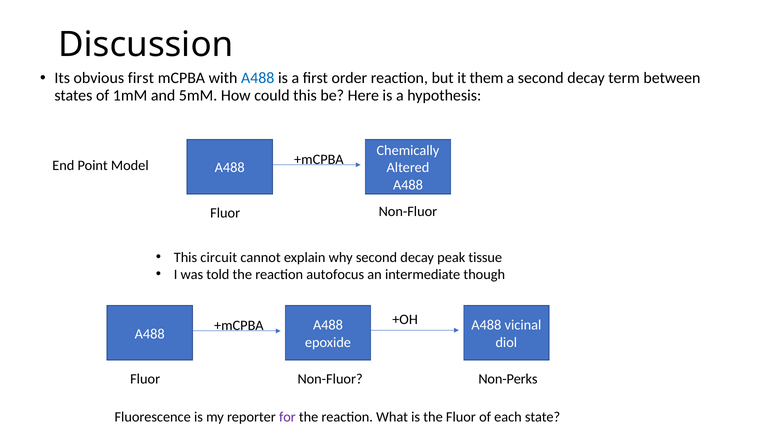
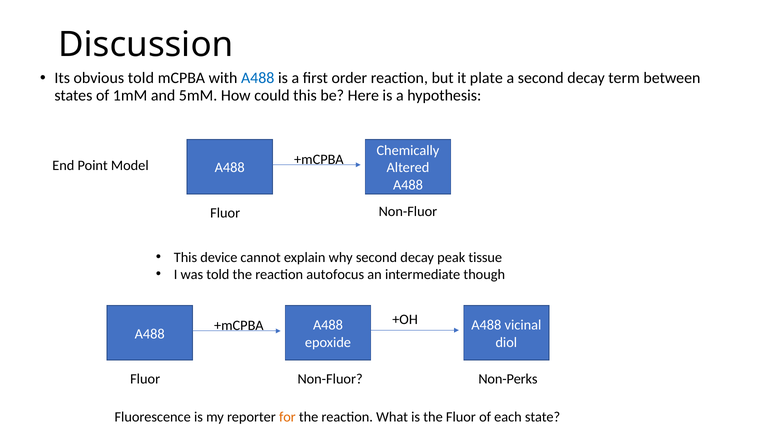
obvious first: first -> told (141, 78)
them: them -> plate (486, 78)
circuit: circuit -> device (219, 257)
for colour: purple -> orange (287, 417)
